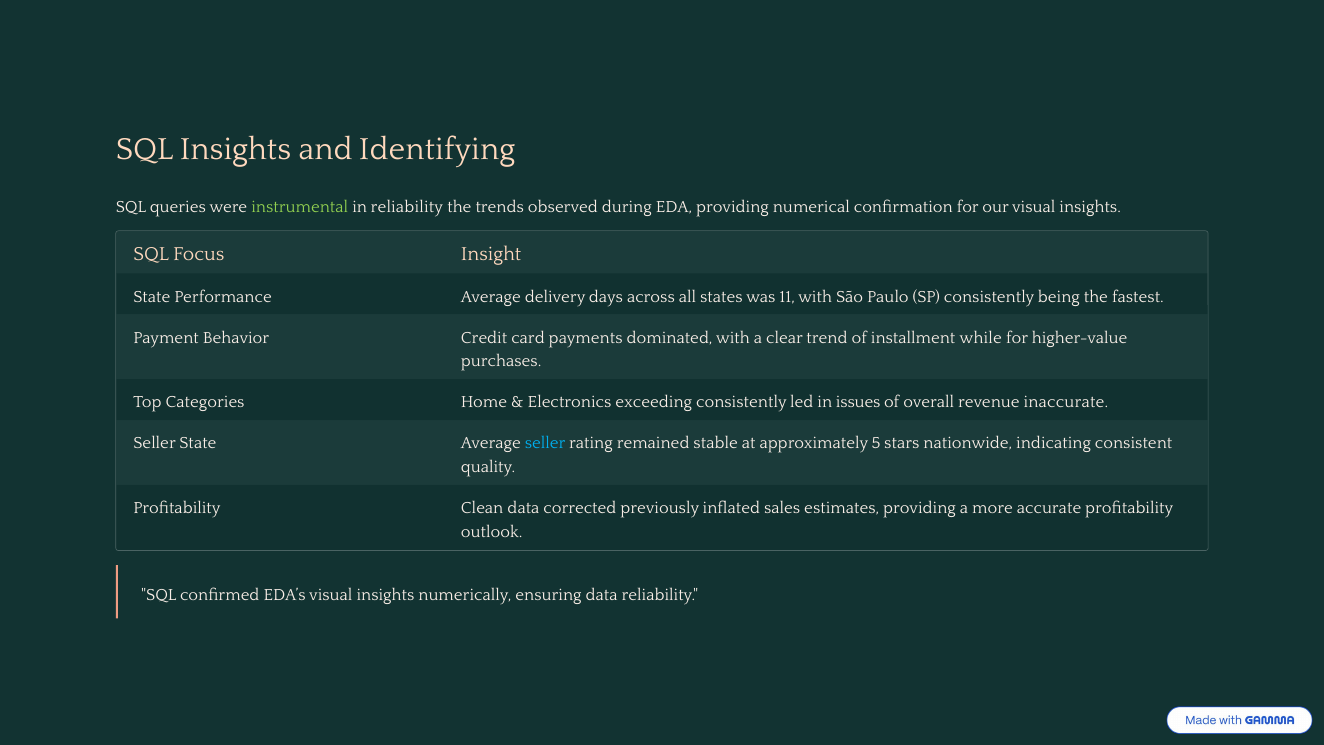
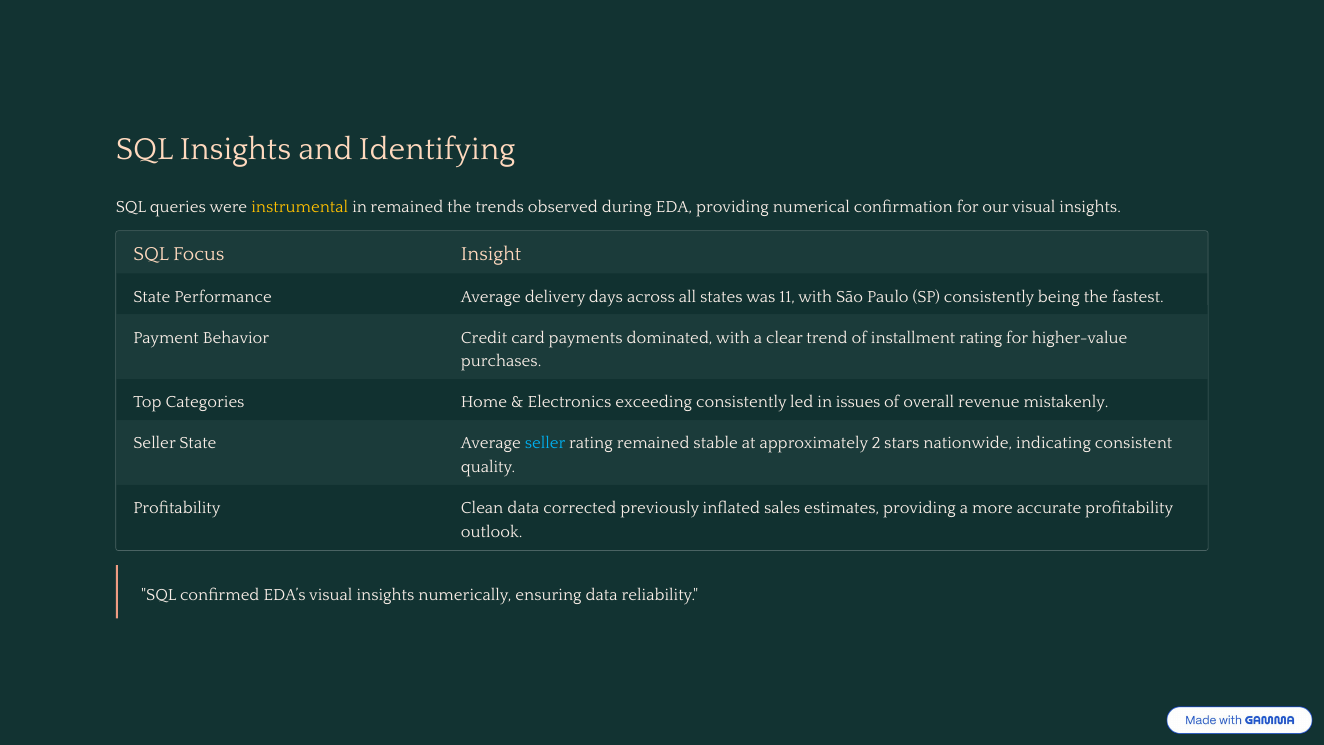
instrumental colour: light green -> yellow (300, 207)
in reliability: reliability -> remained (407, 207)
installment while: while -> rating (981, 337)
inaccurate: inaccurate -> mistakenly (1066, 402)
5: 5 -> 2 (876, 443)
